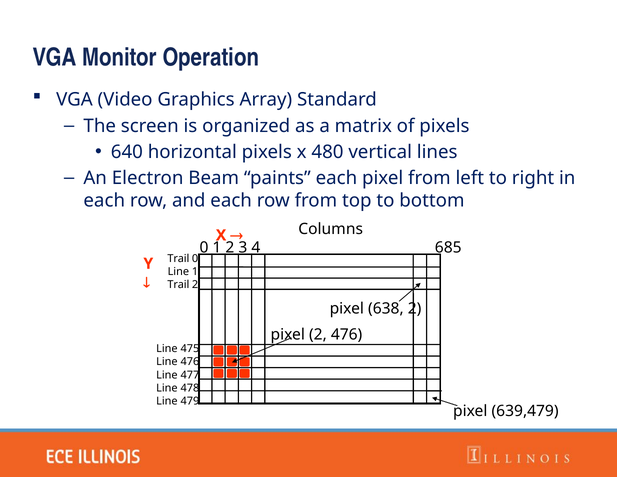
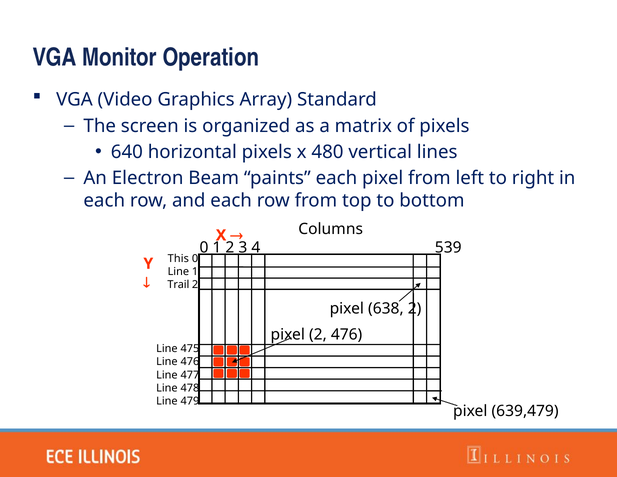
685: 685 -> 539 (448, 248)
Trail: Trail -> This (178, 259)
